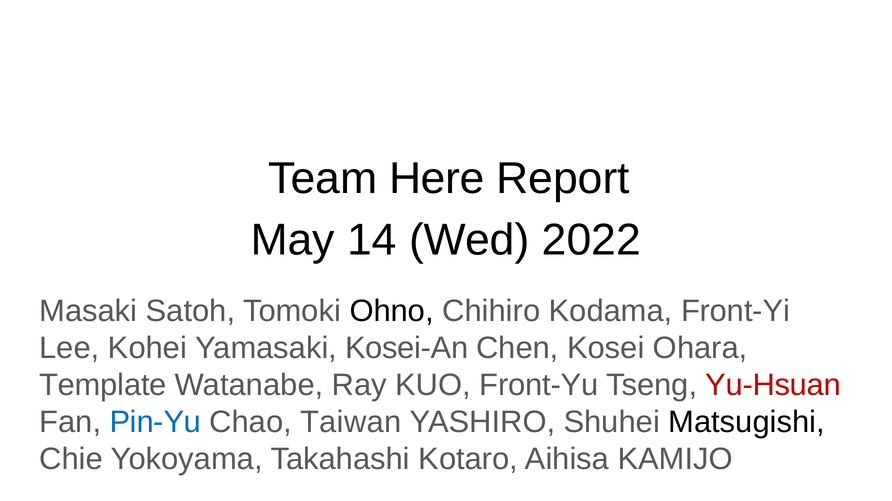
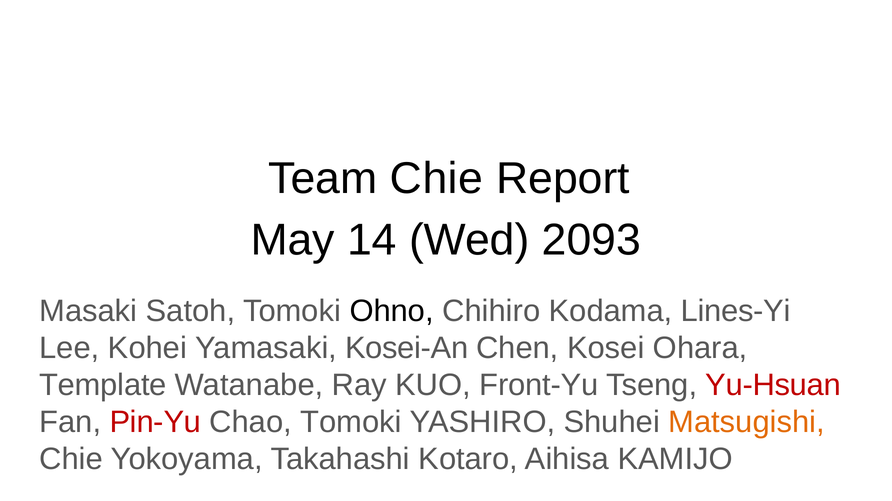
Team Here: Here -> Chie (436, 179)
2022: 2022 -> 2093 (591, 240)
Front-Yi: Front-Yi -> Lines-Yi (736, 311)
Pin-Yu colour: blue -> red (155, 423)
Chao Taiwan: Taiwan -> Tomoki (351, 423)
Matsugishi colour: black -> orange (747, 423)
